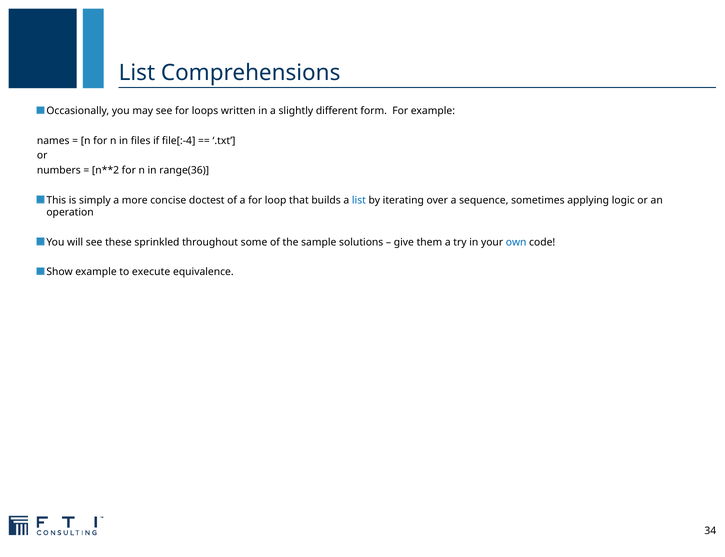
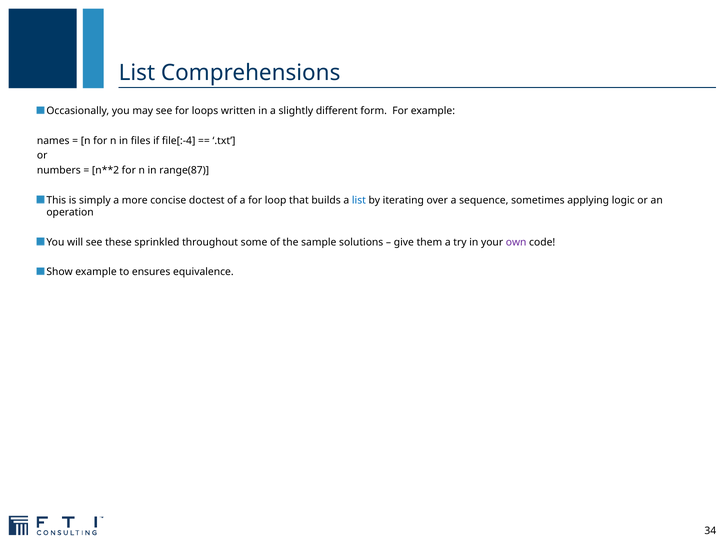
range(36: range(36 -> range(87 (184, 170)
own colour: blue -> purple (516, 242)
execute: execute -> ensures (151, 272)
